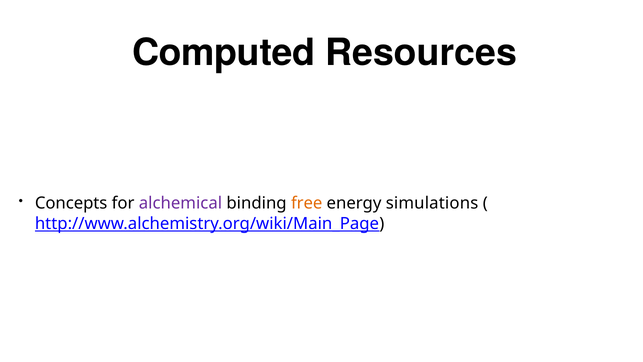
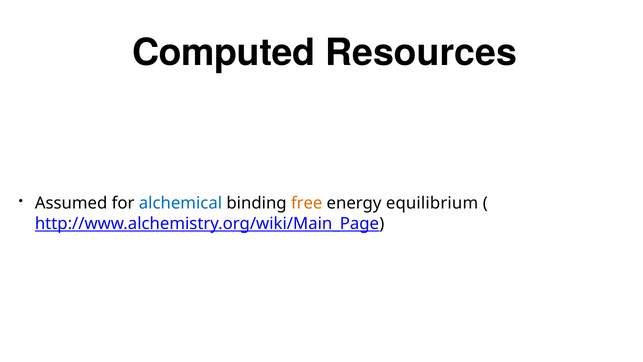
Concepts: Concepts -> Assumed (71, 203)
alchemical colour: purple -> blue (180, 203)
simulations: simulations -> equilibrium (432, 203)
